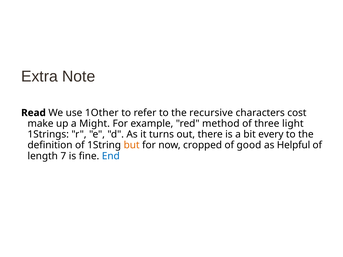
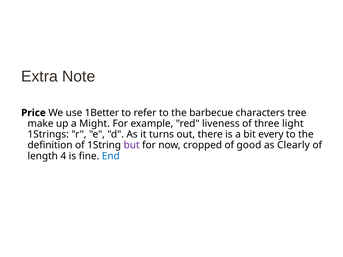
Read: Read -> Price (33, 113)
1Other: 1Other -> 1Better (102, 113)
recursive: recursive -> barbecue (211, 113)
cost: cost -> tree (297, 113)
method: method -> liveness (221, 124)
but colour: orange -> purple (132, 145)
Helpful: Helpful -> Clearly (293, 145)
7: 7 -> 4 (63, 156)
